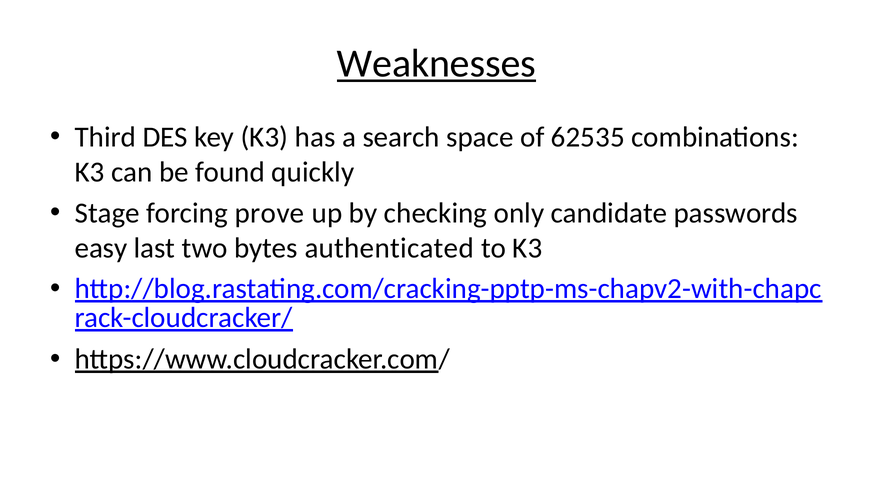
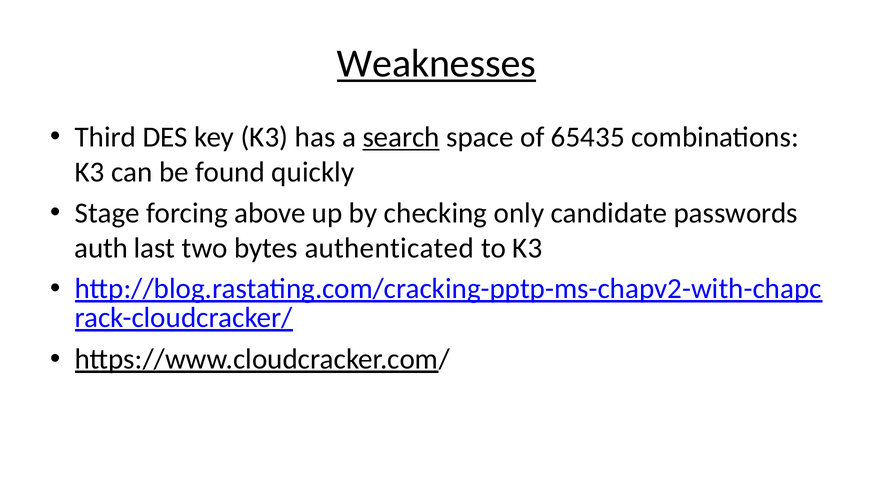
search underline: none -> present (401, 137)
62535: 62535 -> 65435 (588, 137)
prove: prove -> above (270, 213)
easy: easy -> auth (101, 248)
